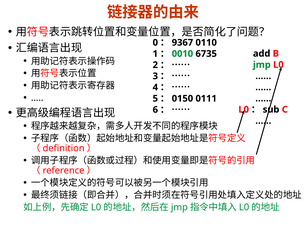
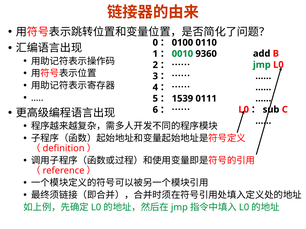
9367: 9367 -> 0100 (182, 43)
6735: 6735 -> 9360 (206, 54)
0150: 0150 -> 1539 (182, 99)
